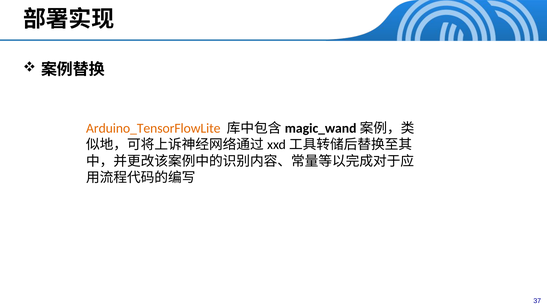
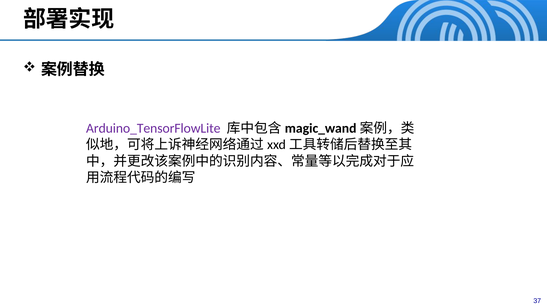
Arduino_TensorFlowLite colour: orange -> purple (153, 128)
